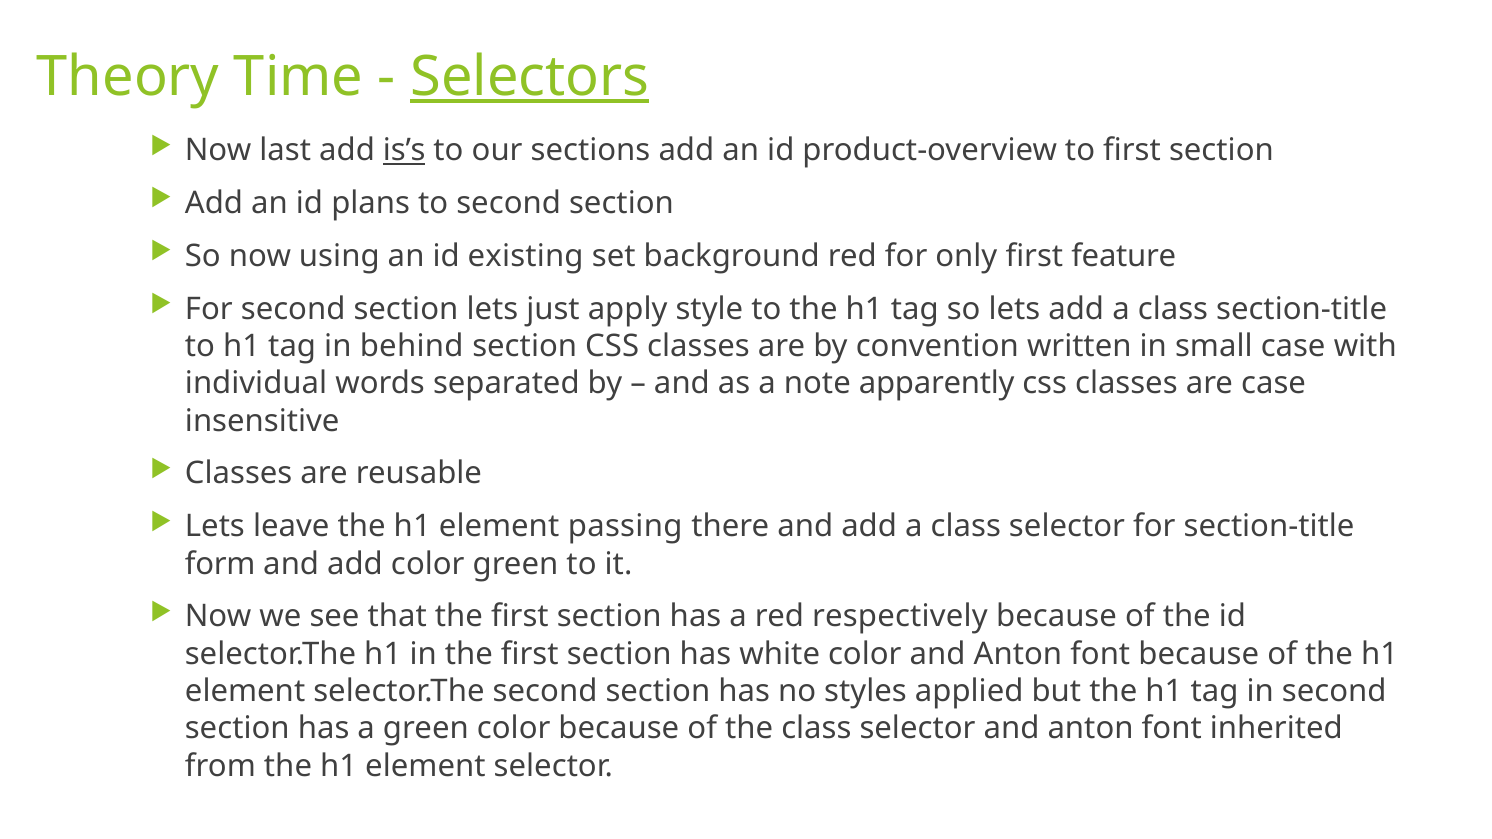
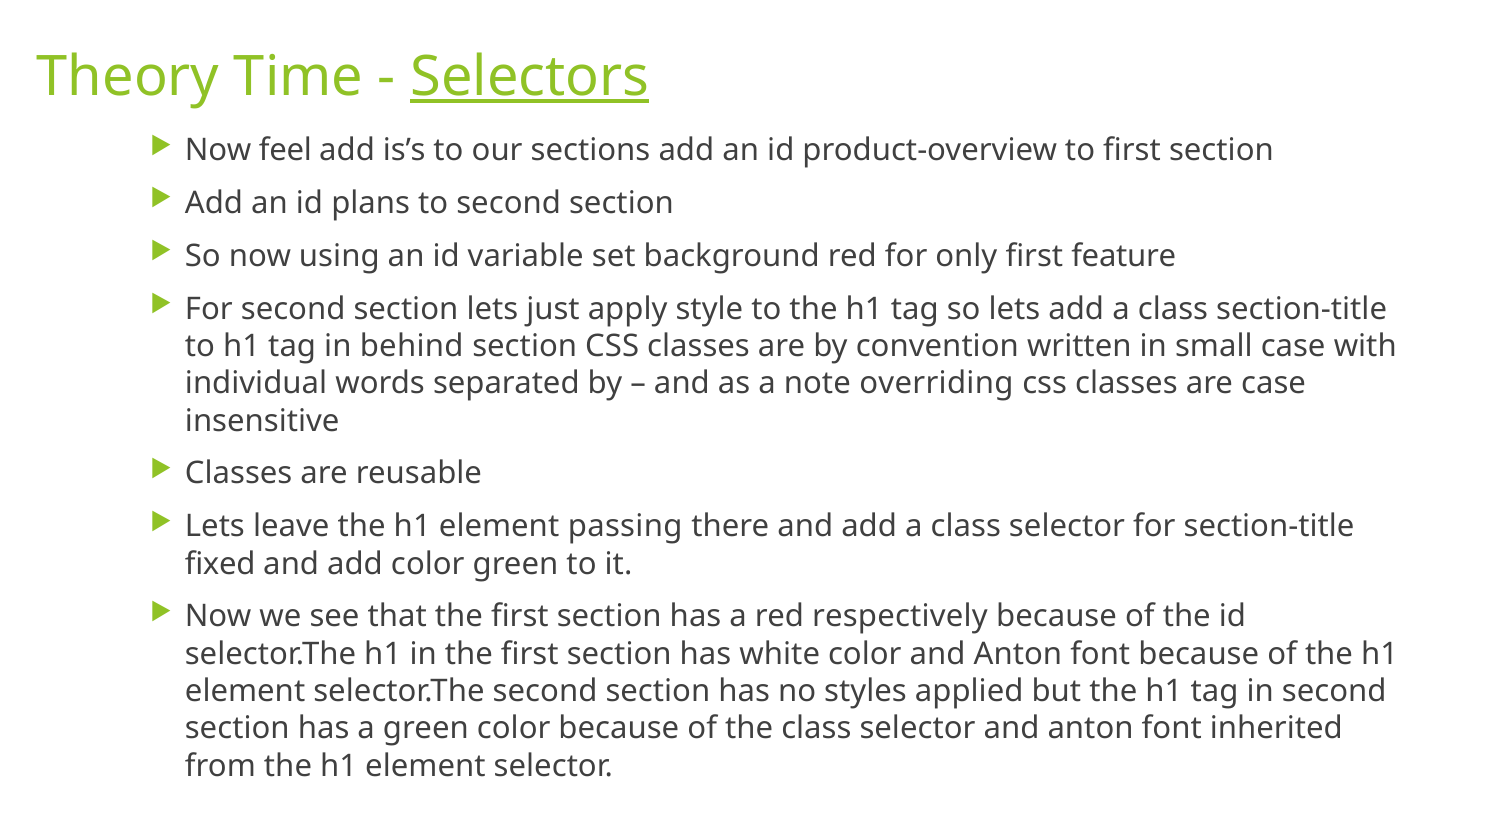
last: last -> feel (285, 150)
is’s underline: present -> none (404, 150)
existing: existing -> variable (526, 256)
apparently: apparently -> overriding (936, 384)
form: form -> fixed (220, 564)
